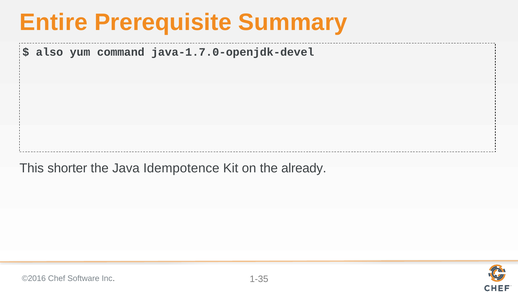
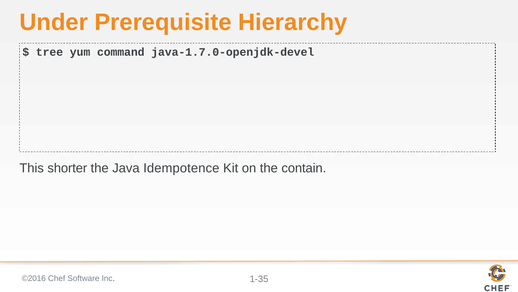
Entire: Entire -> Under (54, 22)
Summary: Summary -> Hierarchy (293, 22)
also: also -> tree (49, 52)
already: already -> contain (304, 168)
